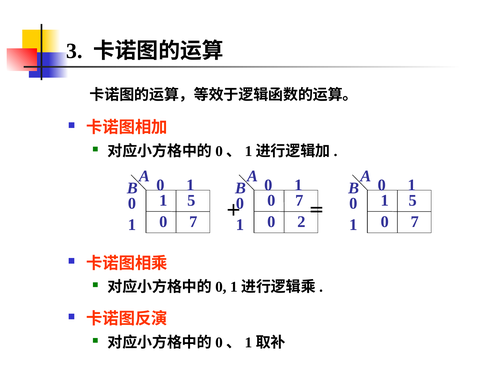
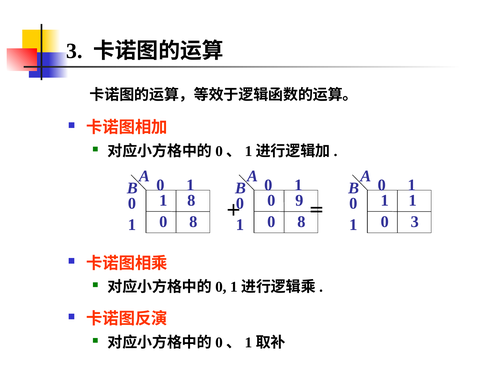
5: 5 -> 8 (191, 200)
7: 7 -> 9 (299, 200)
5: 5 -> 1 (413, 200)
7: 7 -> 8 (193, 222)
2: 2 -> 8 (301, 222)
7: 7 -> 3 (415, 222)
